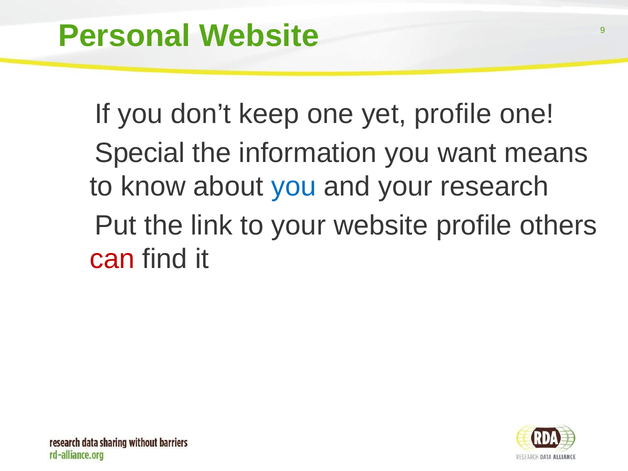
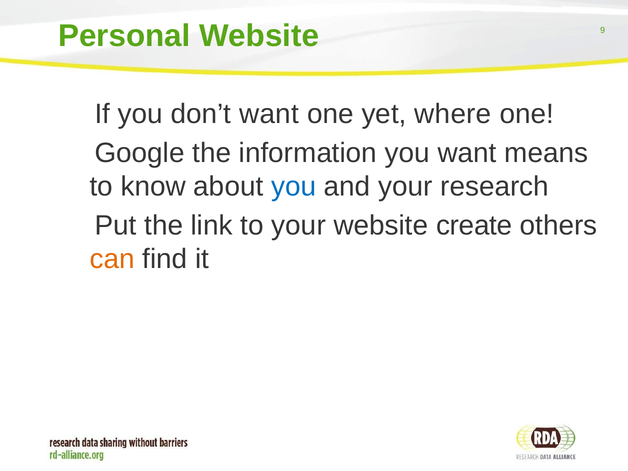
don’t keep: keep -> want (269, 114)
yet profile: profile -> where (453, 114)
Special: Special -> Google (140, 153)
website profile: profile -> create (474, 226)
can colour: red -> orange (112, 259)
